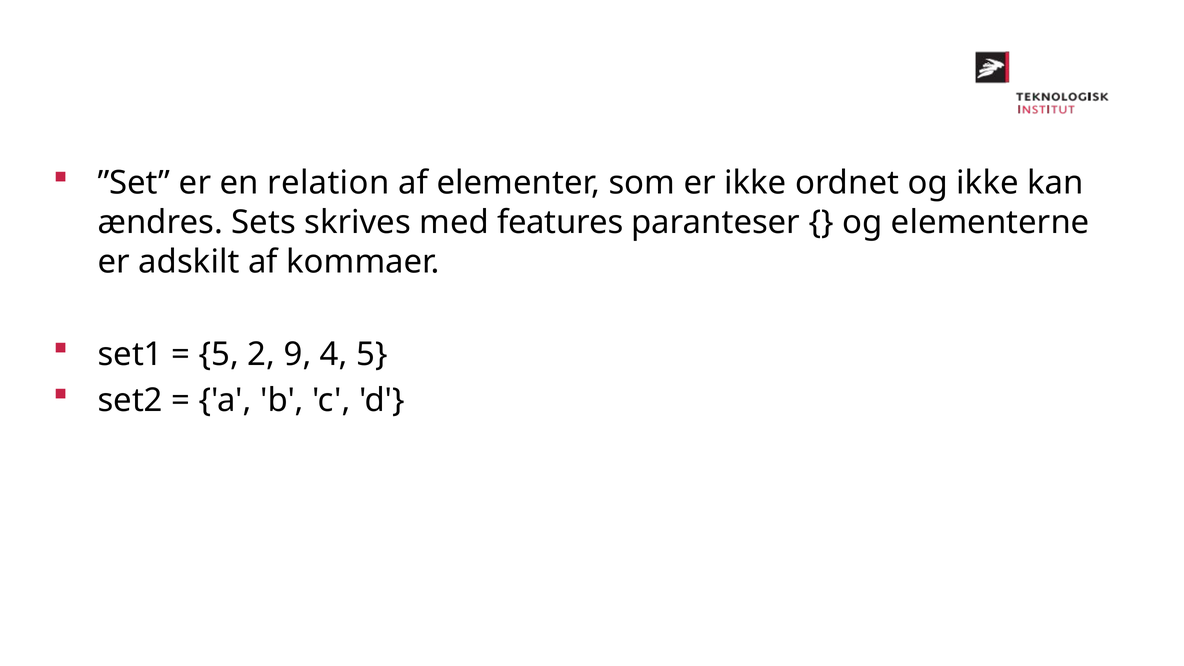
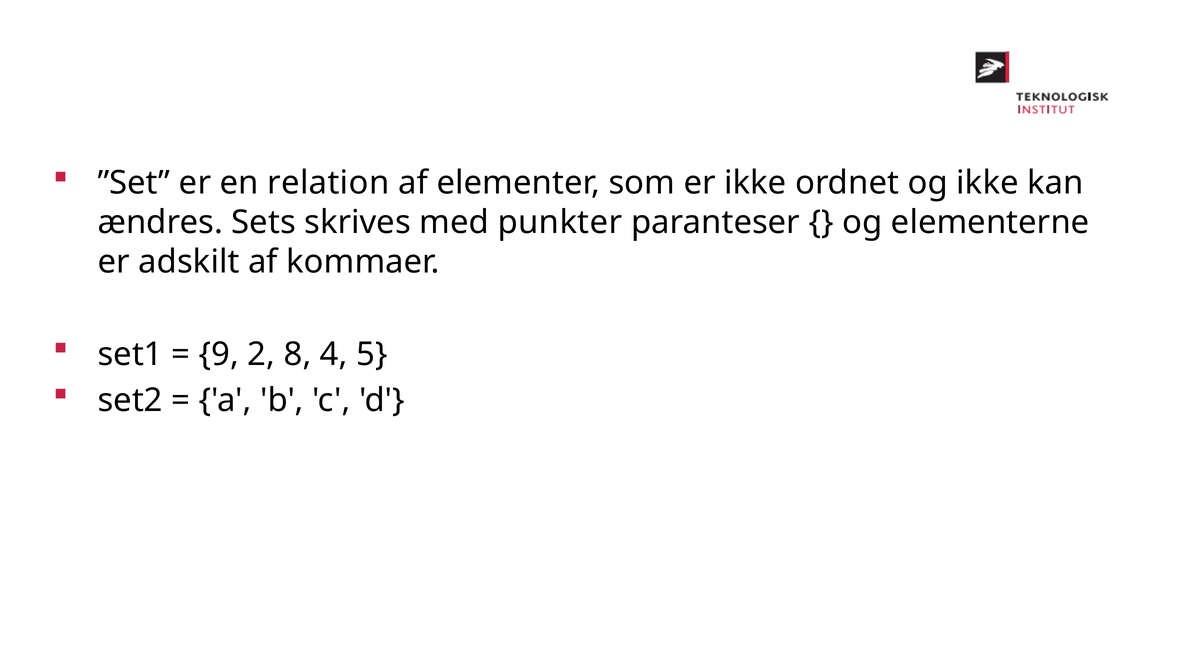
features: features -> punkter (560, 223)
5: 5 -> 9 (219, 354)
9: 9 -> 8 (298, 354)
